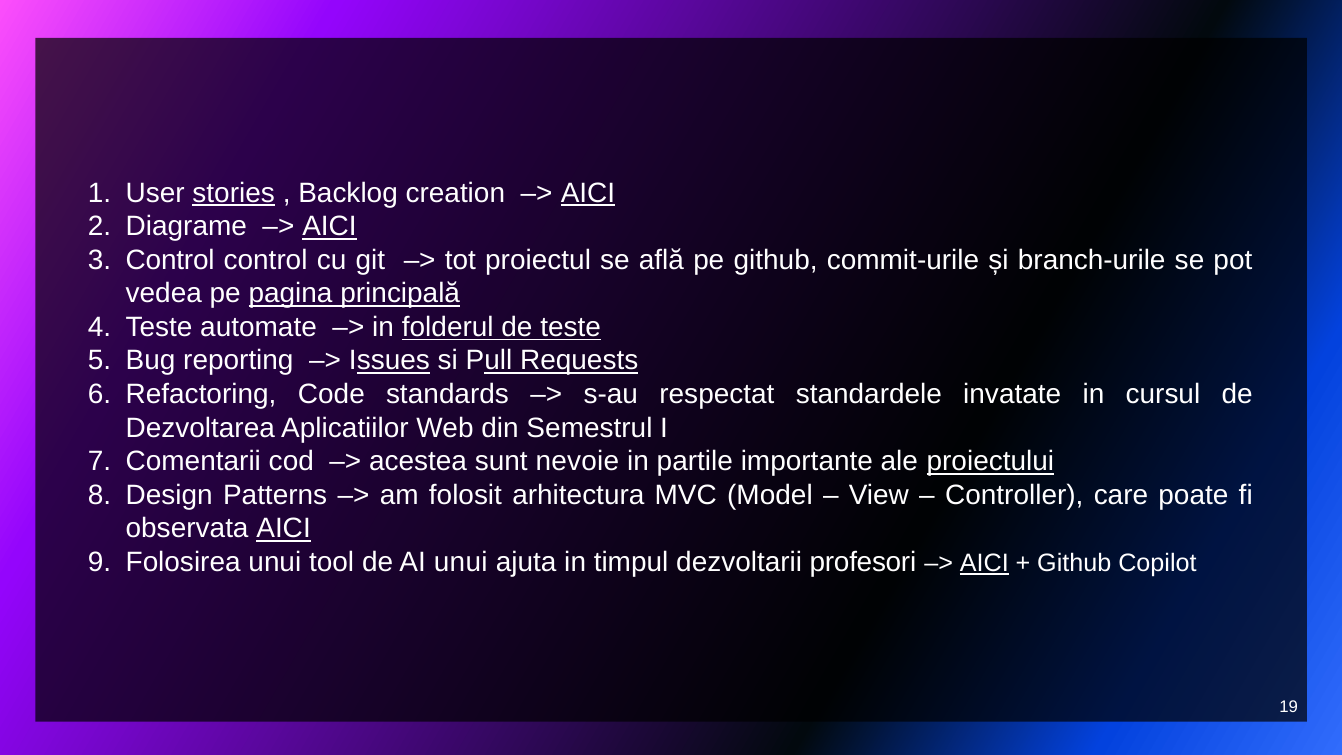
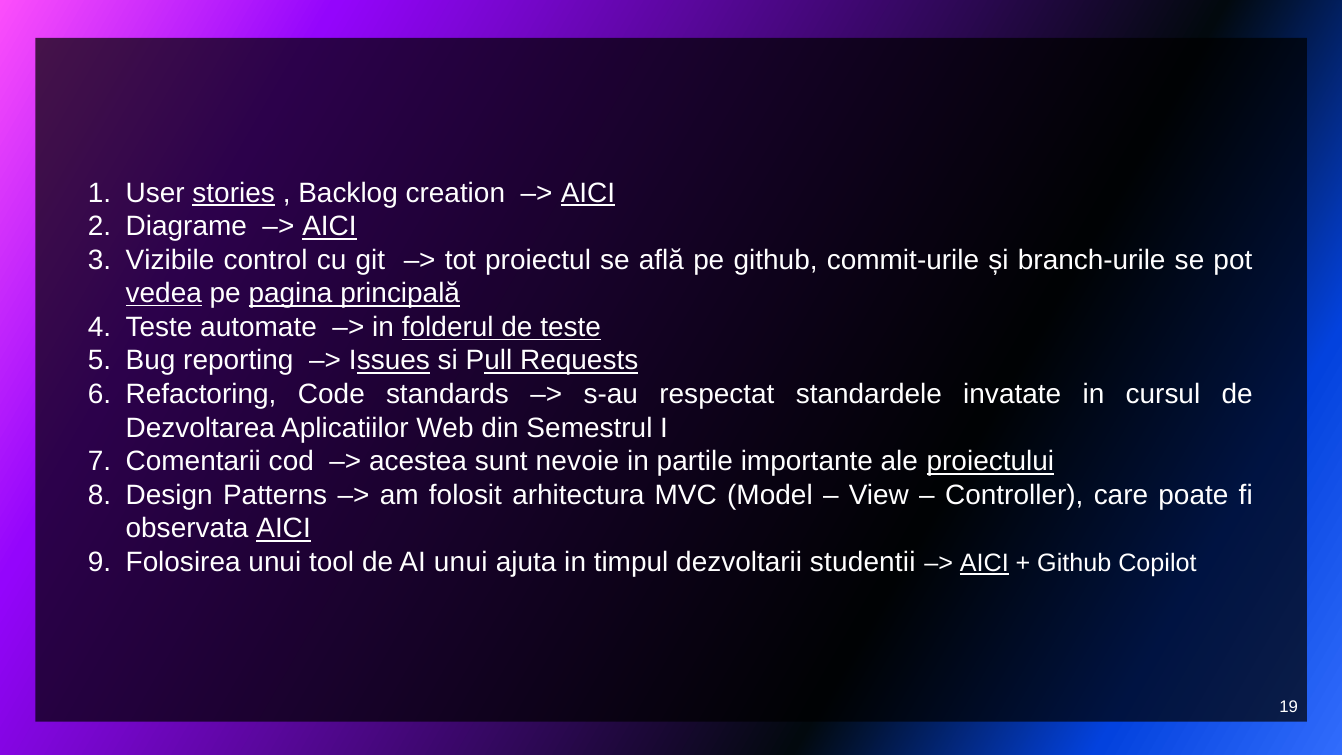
Control: Control -> Vizibile (170, 260)
vedea underline: none -> present (164, 294)
profesori: profesori -> studentii (863, 562)
